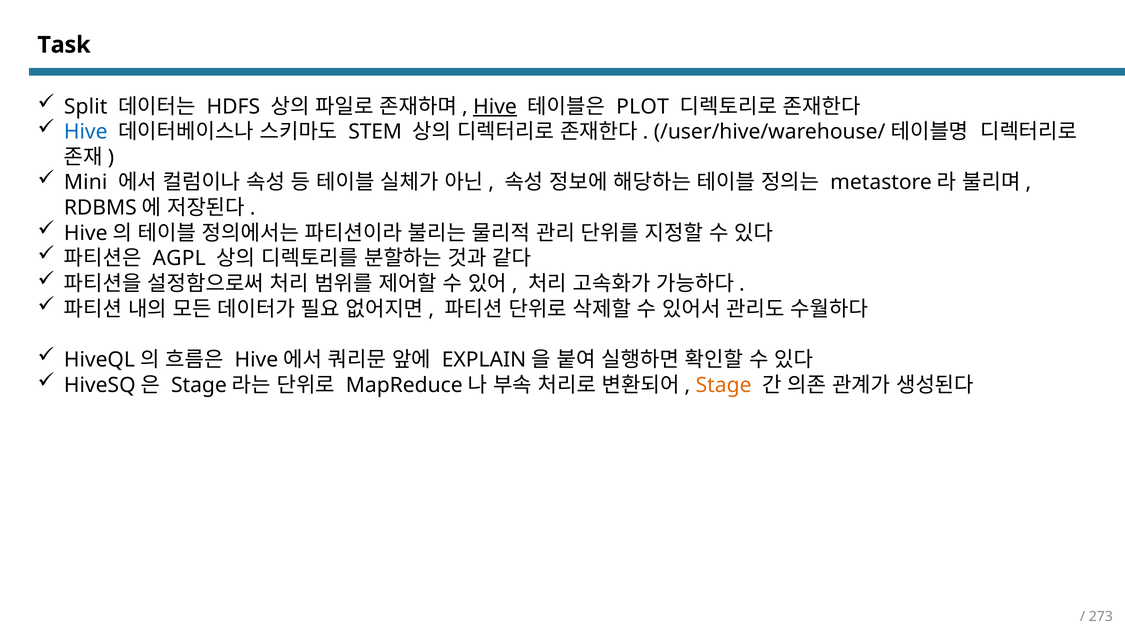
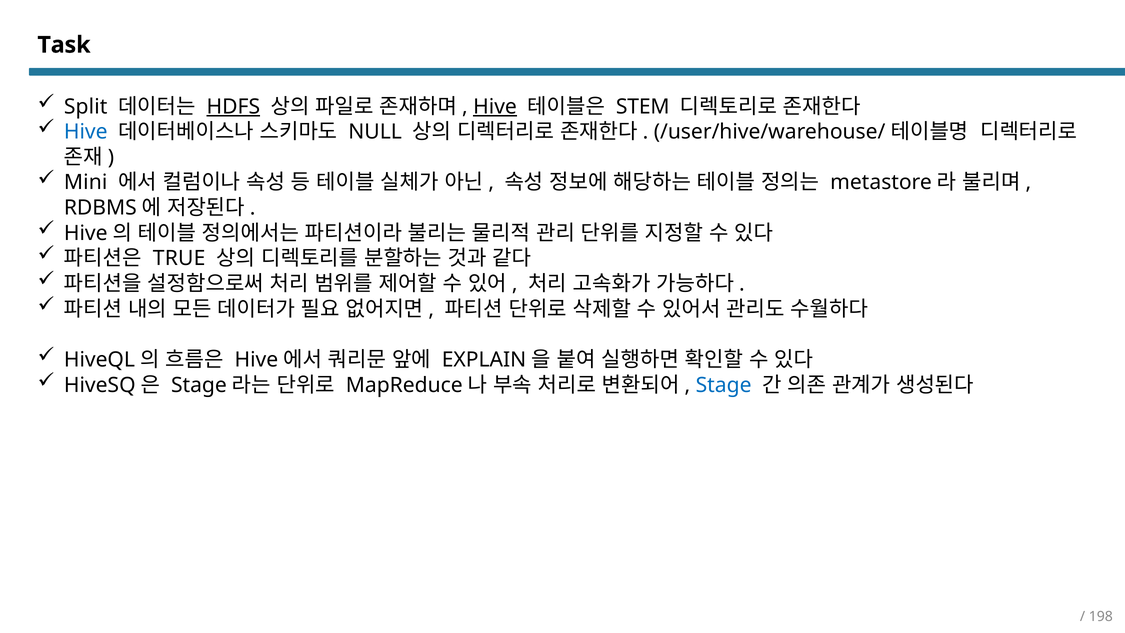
HDFS underline: none -> present (233, 107)
PLOT: PLOT -> STEM (643, 107)
STEM: STEM -> NULL (375, 132)
AGPL: AGPL -> TRUE (179, 258)
Stage colour: orange -> blue (724, 385)
273: 273 -> 198 (1101, 616)
